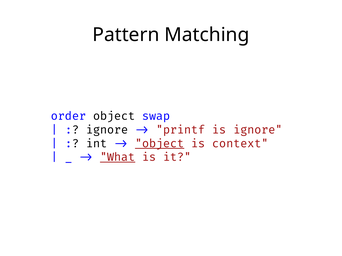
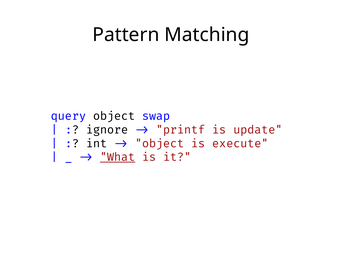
order: order -> query (69, 116)
is ignore: ignore -> update (258, 130)
object underline: present -> none (160, 144)
context: context -> execute (240, 144)
